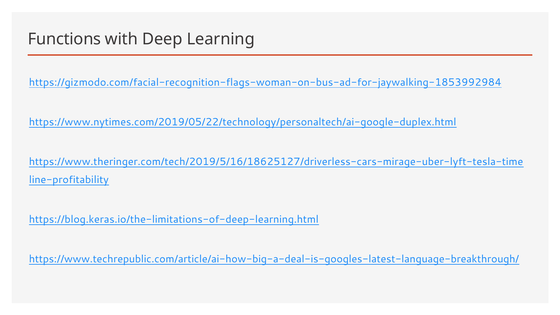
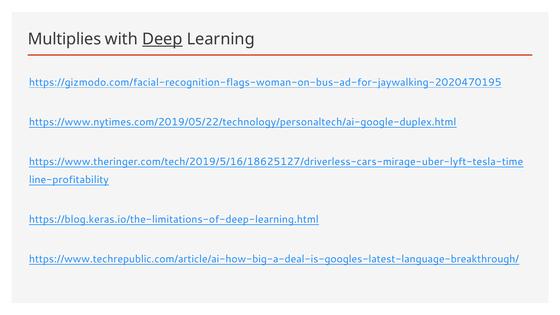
Functions: Functions -> Multiplies (65, 39)
Deep underline: none -> present (162, 39)
https://gizmodo.com/facial-recognition-flags-woman-on-bus-ad-for-jaywalking-1853992984: https://gizmodo.com/facial-recognition-flags-woman-on-bus-ad-for-jaywalking-1853992984 -> https://gizmodo.com/facial-recognition-flags-woman-on-bus-ad-for-jaywalking-2020470195 (265, 82)
